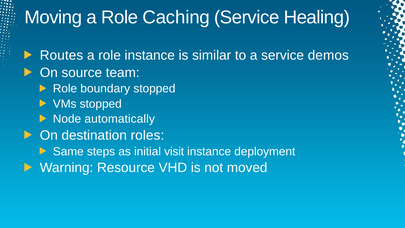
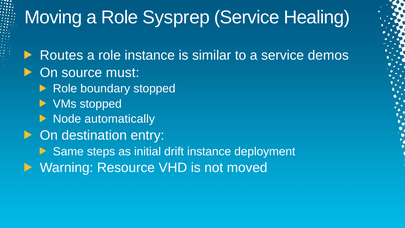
Caching: Caching -> Sysprep (176, 18)
team: team -> must (123, 73)
roles: roles -> entry (147, 135)
visit: visit -> drift (174, 151)
